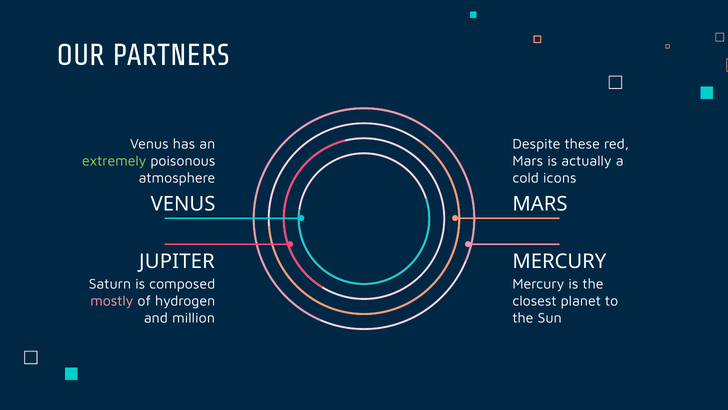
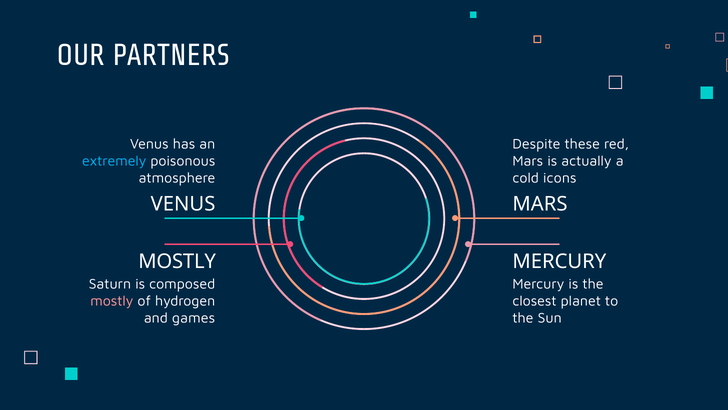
extremely colour: light green -> light blue (114, 161)
JUPITER: JUPITER -> MOSTLY (177, 261)
million: million -> games (194, 318)
